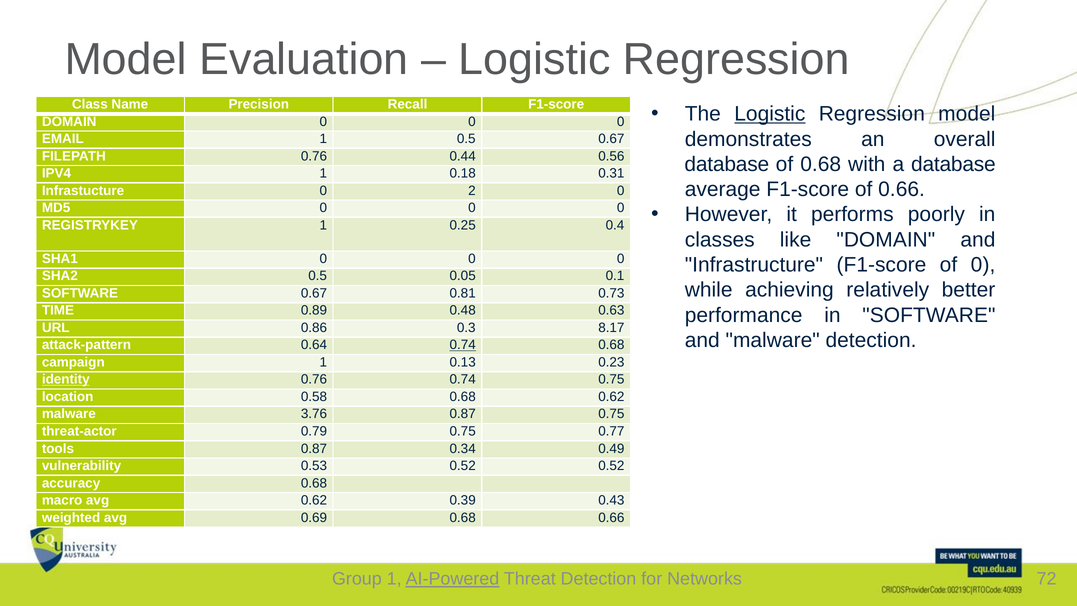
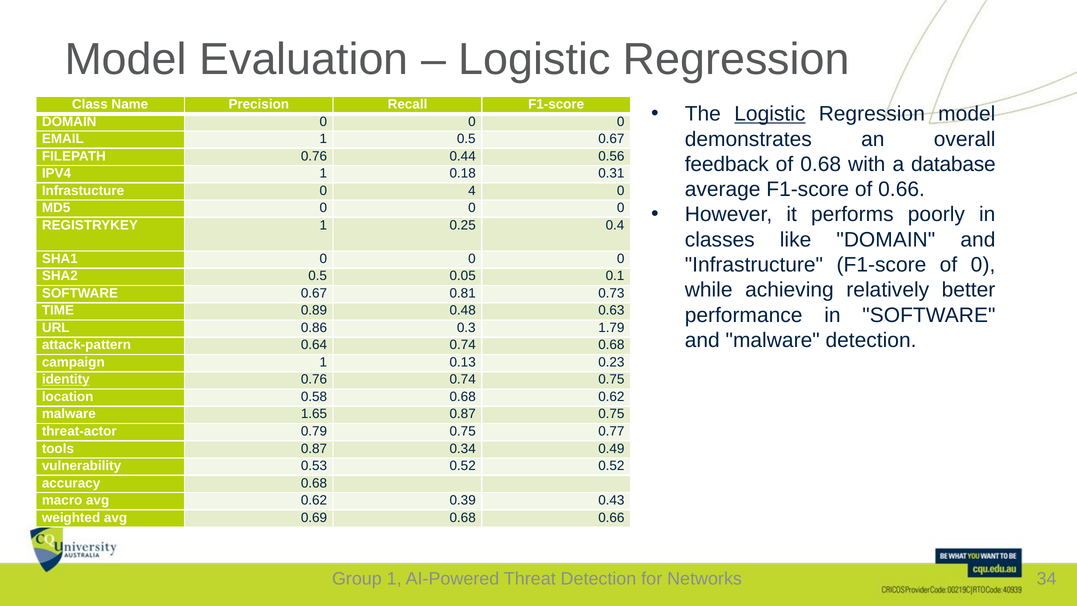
database: database -> feedback (727, 164)
2: 2 -> 4 (472, 191)
8.17: 8.17 -> 1.79 (611, 328)
0.74 underline: present -> none (463, 345)
3.76: 3.76 -> 1.65 (314, 414)
AI-Powered underline: present -> none (452, 579)
72: 72 -> 34 (1047, 579)
